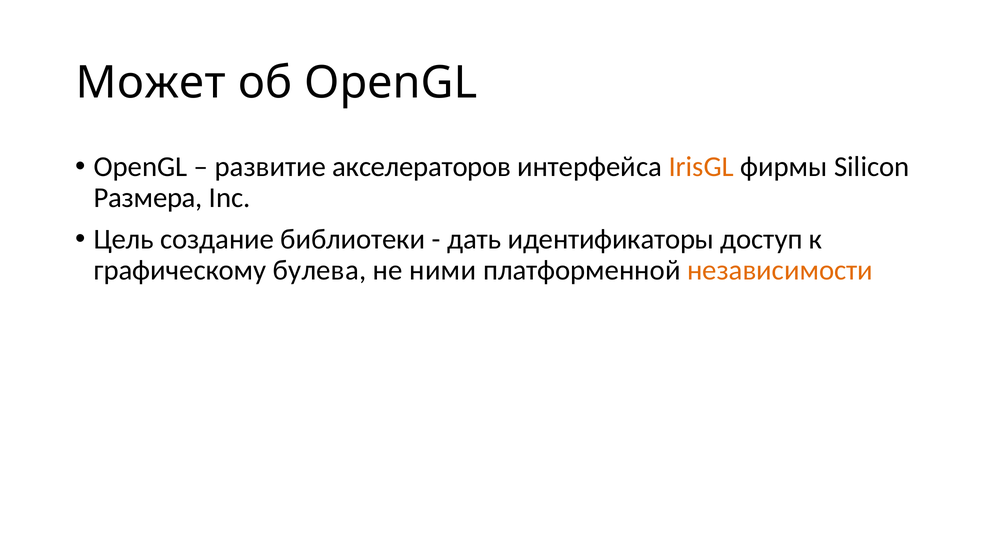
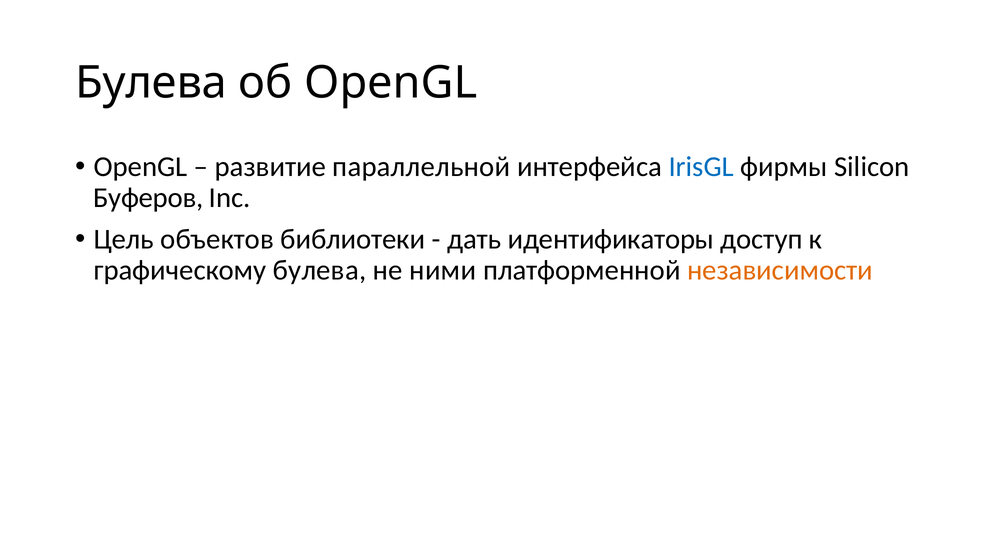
Может: Может -> Булева (151, 83)
акселераторов: акселераторов -> параллельной (421, 167)
IrisGL colour: orange -> blue (701, 167)
Размера: Размера -> Буферов (148, 198)
создание: создание -> объектов (217, 239)
